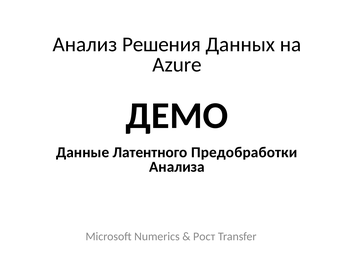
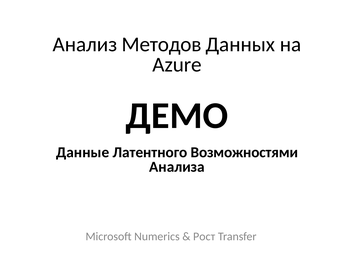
Решения: Решения -> Методов (162, 45)
Предобработки: Предобработки -> Возможностями (244, 153)
